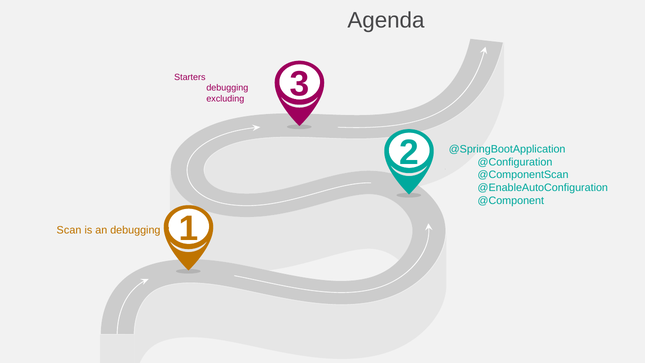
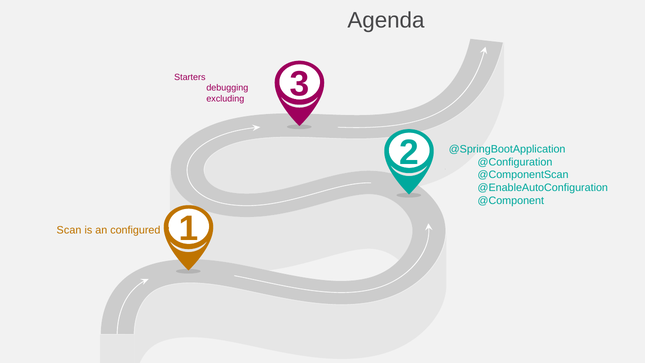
an debugging: debugging -> configured (135, 230)
